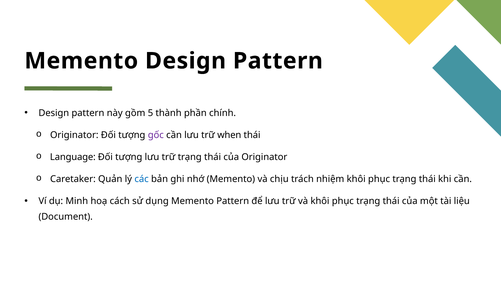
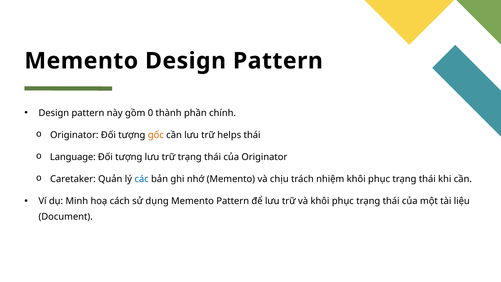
5: 5 -> 0 (150, 113)
gốc colour: purple -> orange (156, 135)
when: when -> helps (229, 135)
